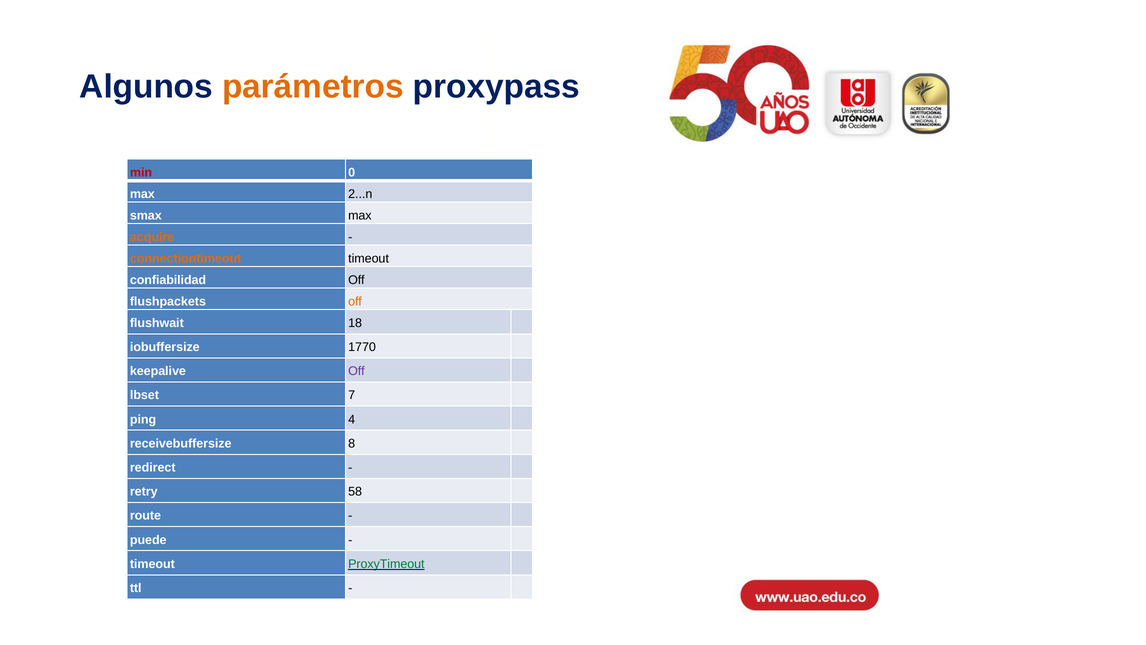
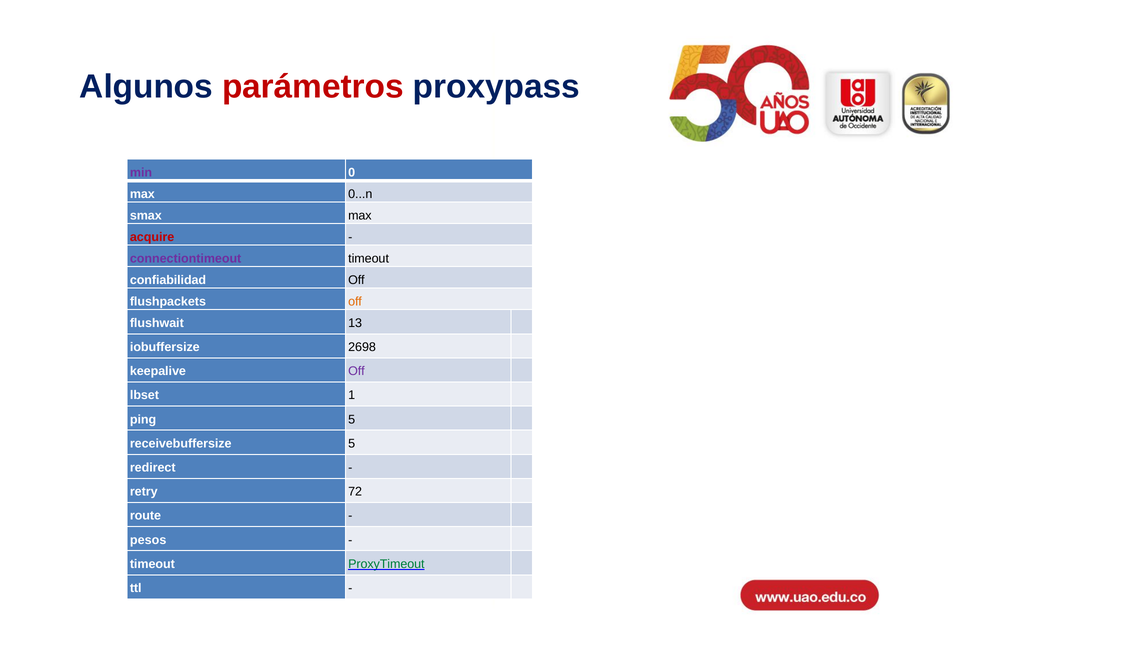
parámetros colour: orange -> red (313, 86)
min colour: red -> purple (141, 172)
2...n: 2...n -> 0...n (360, 194)
acquire colour: orange -> red (152, 237)
connectiontimeout colour: orange -> purple (186, 258)
18: 18 -> 13 (355, 323)
1770: 1770 -> 2698 (362, 347)
7: 7 -> 1 (352, 395)
ping 4: 4 -> 5 (352, 419)
receivebuffersize 8: 8 -> 5 (352, 443)
58: 58 -> 72 (355, 491)
puede: puede -> pesos (148, 540)
